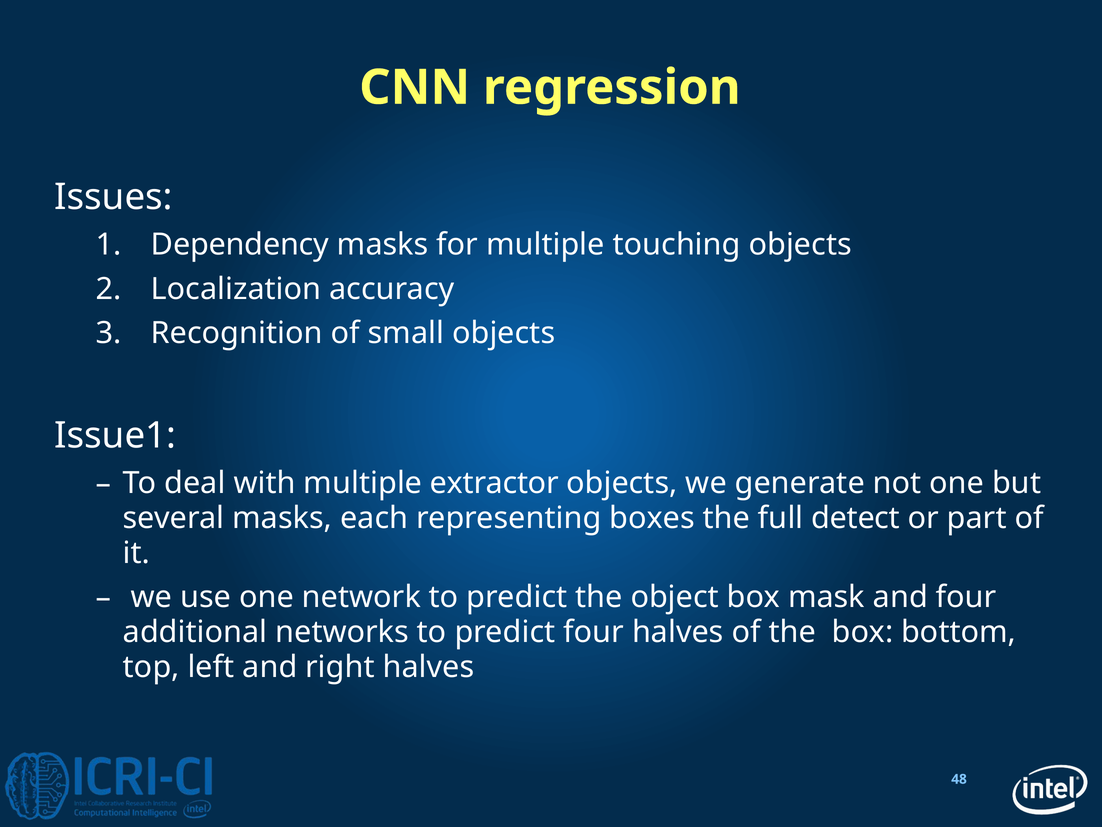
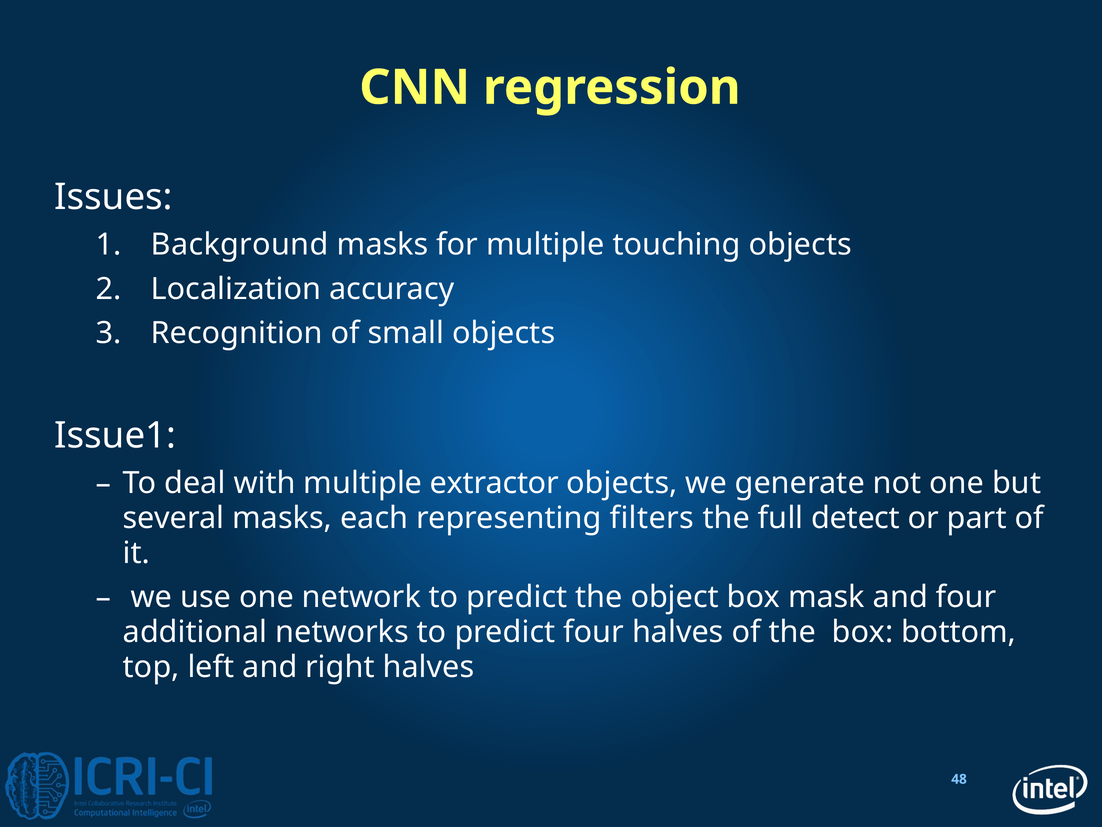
Dependency: Dependency -> Background (240, 245)
boxes: boxes -> filters (652, 518)
